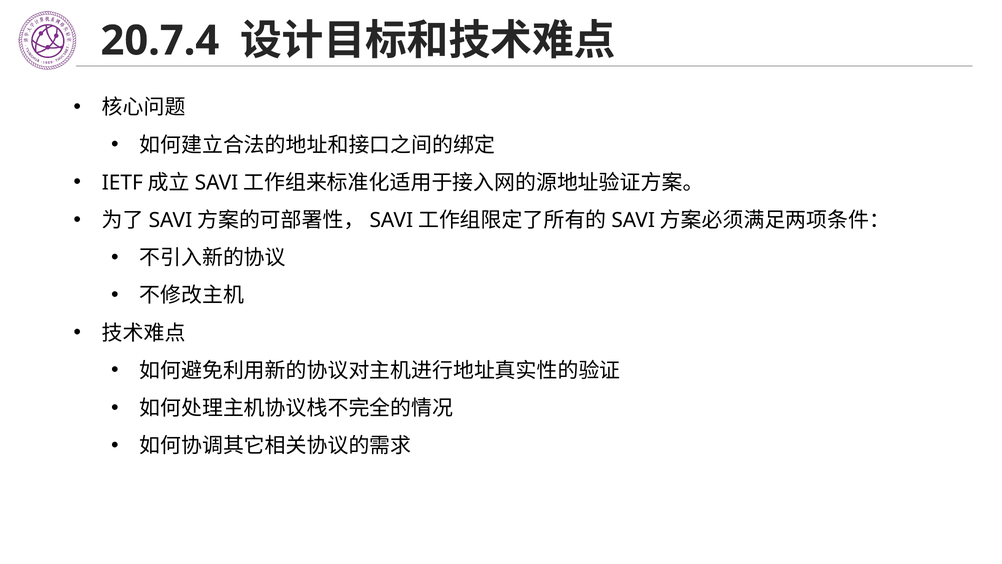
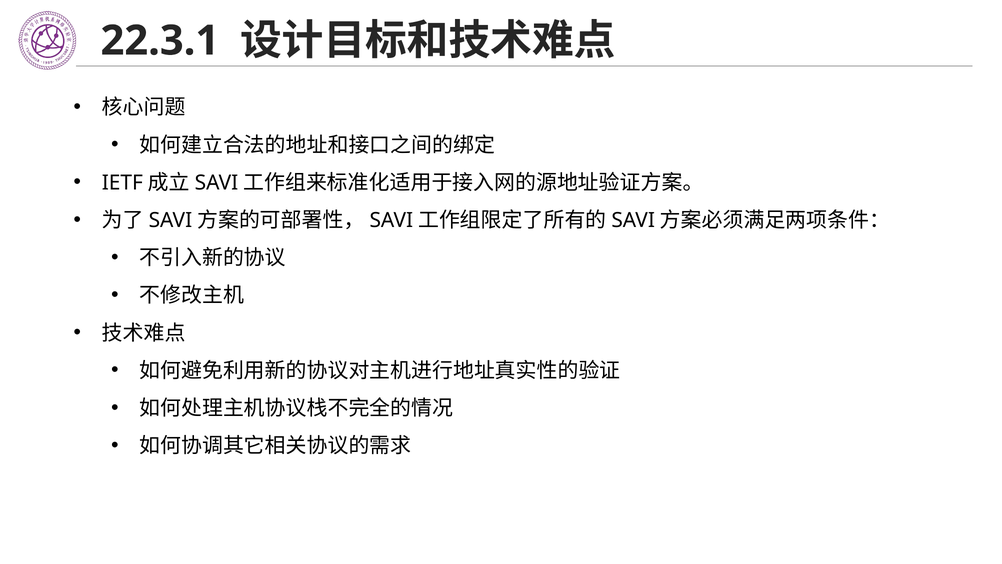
20.7.4: 20.7.4 -> 22.3.1 (160, 41)
